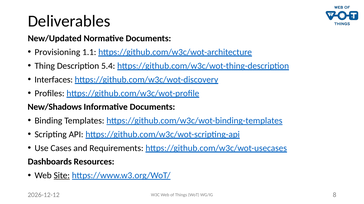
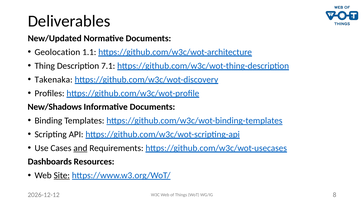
Provisioning: Provisioning -> Geolocation (57, 52)
5.4: 5.4 -> 7.1 (108, 66)
Interfaces: Interfaces -> Takenaka (54, 80)
and underline: none -> present (80, 149)
